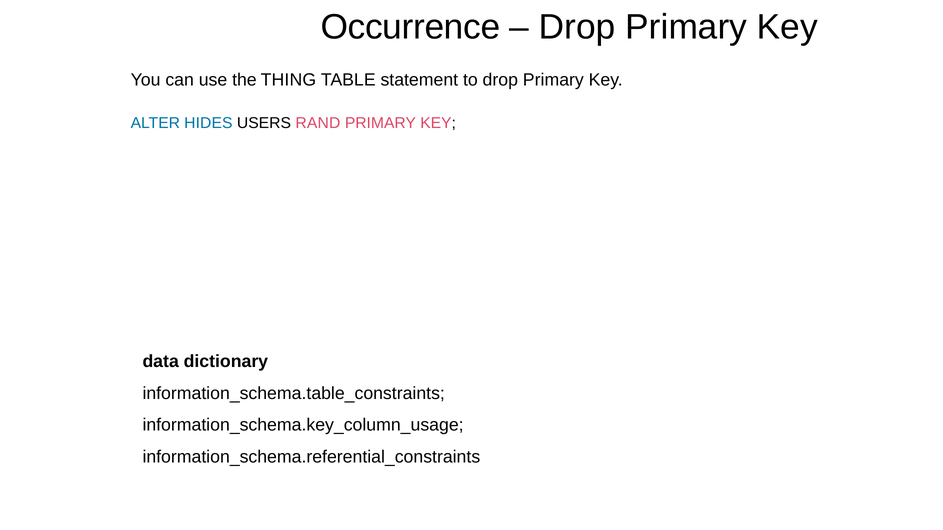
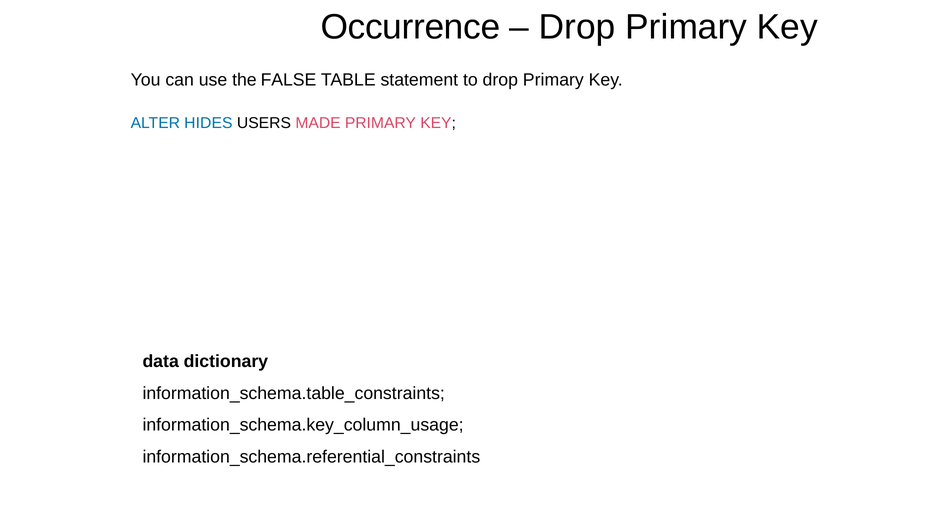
THING: THING -> FALSE (289, 80)
RAND: RAND -> MADE (318, 123)
